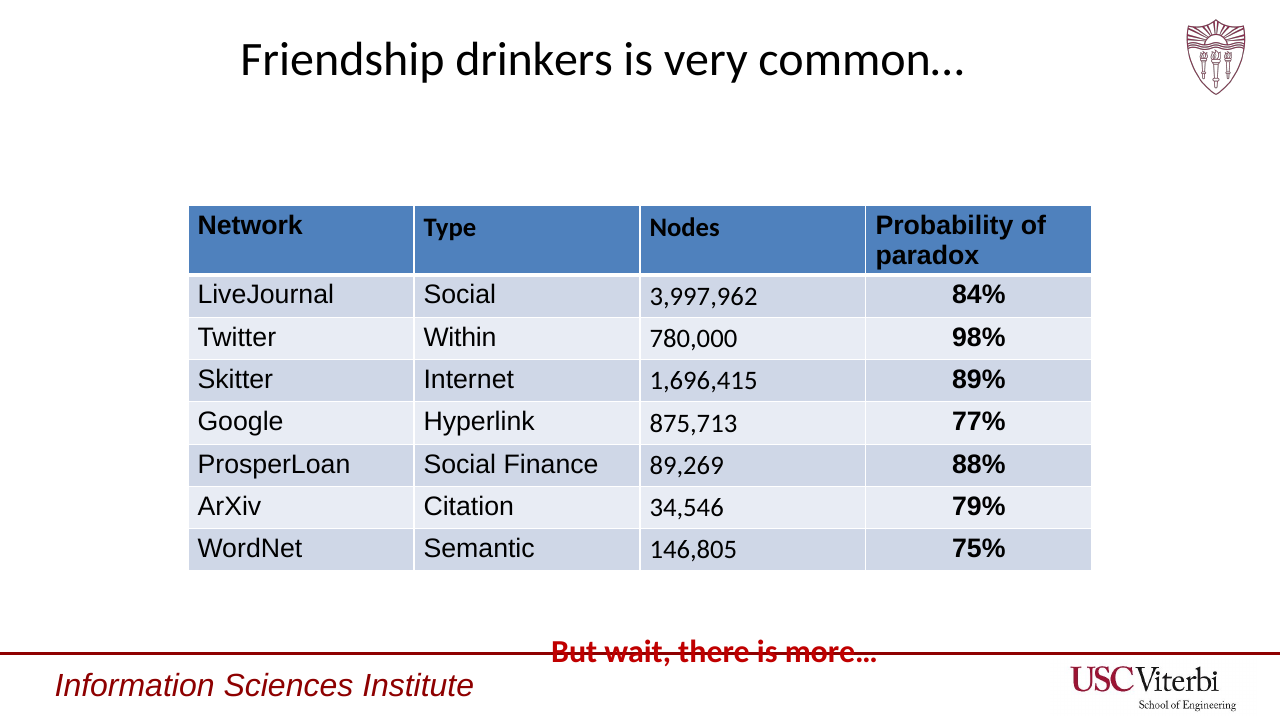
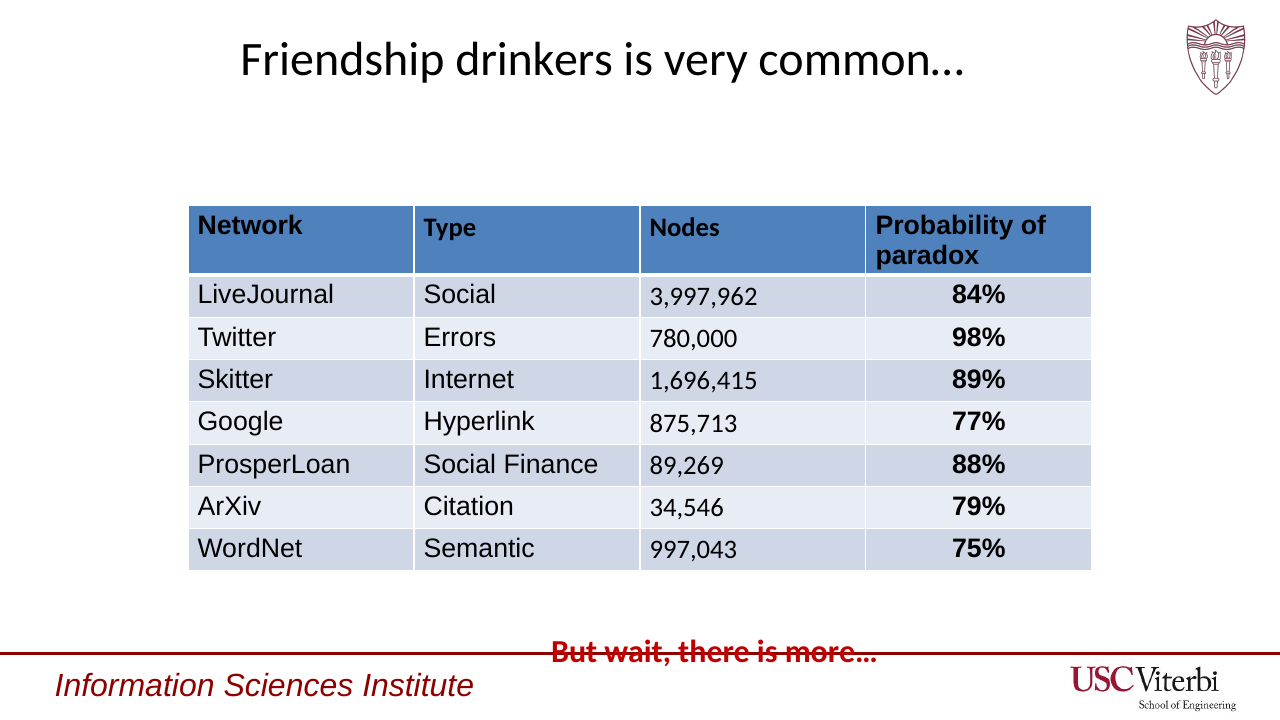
Within: Within -> Errors (460, 337)
146,805: 146,805 -> 997,043 (693, 550)
